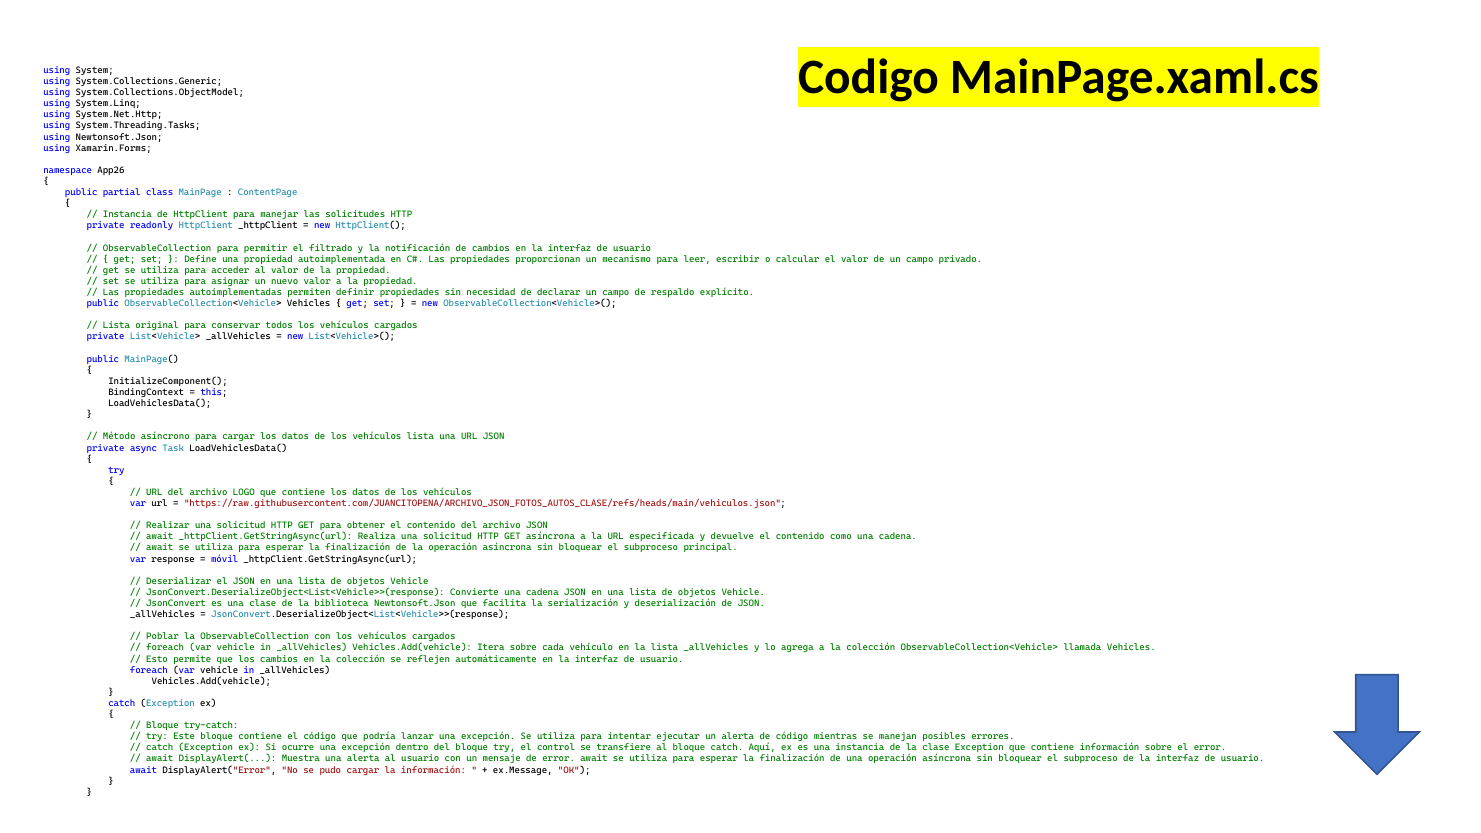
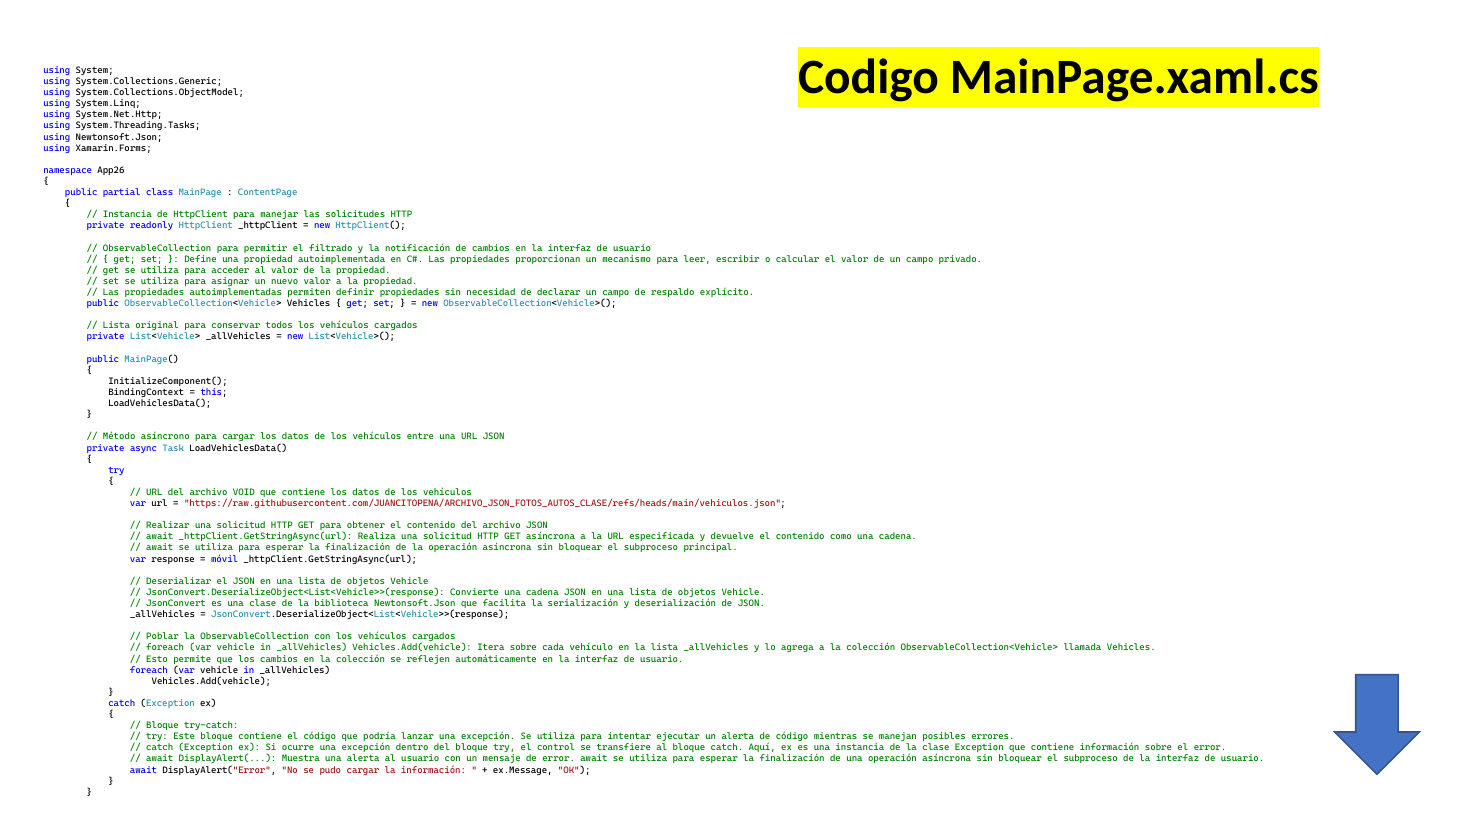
vehículos lista: lista -> entre (420, 437)
LOGO: LOGO -> VOID (244, 492)
